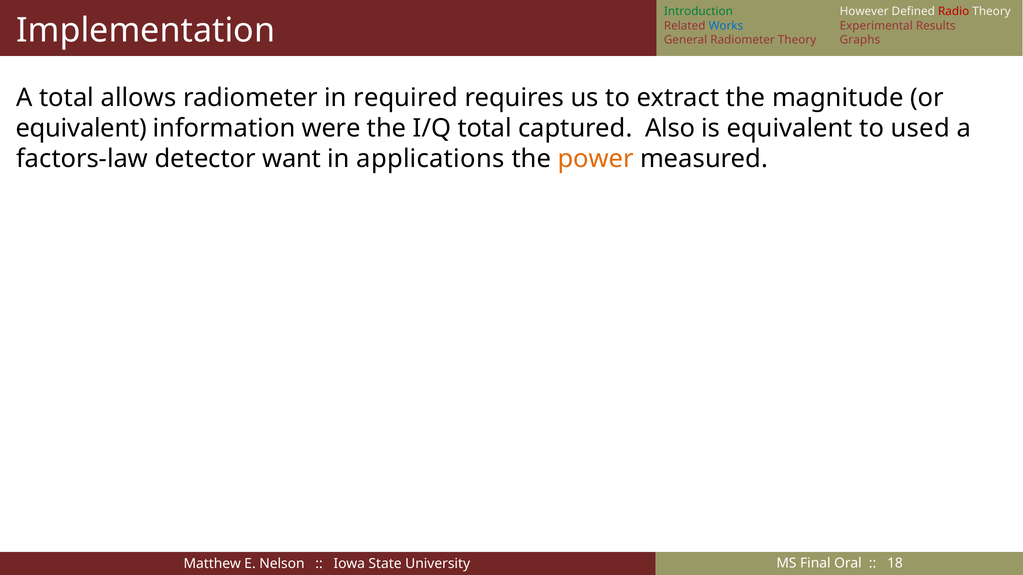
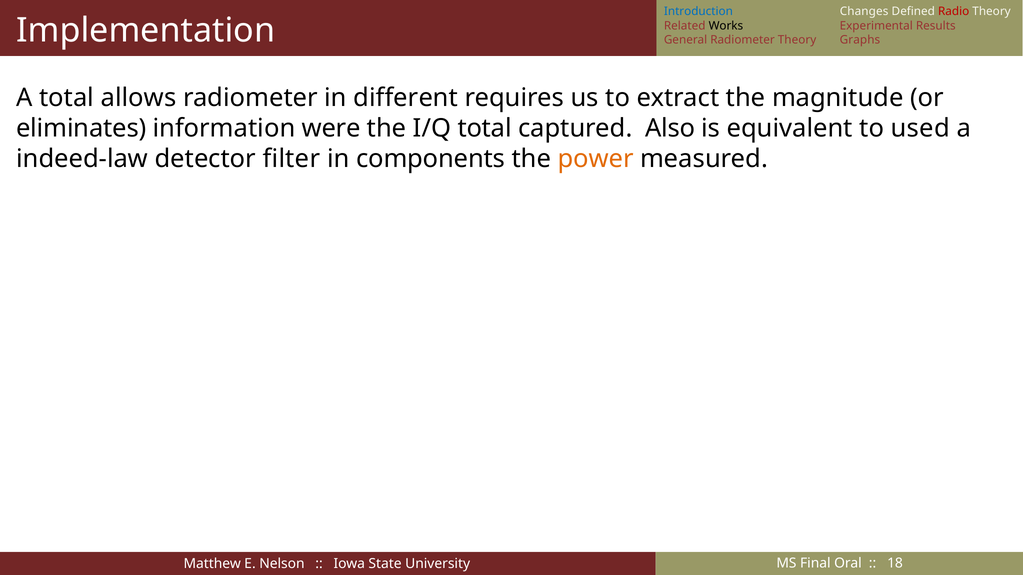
Introduction colour: green -> blue (698, 12)
However: However -> Changes (864, 12)
Works colour: blue -> black (726, 26)
required: required -> different (406, 98)
equivalent: equivalent -> eliminates (81, 128)
factors-law: factors-law -> indeed-law (82, 159)
want: want -> filter (291, 159)
applications: applications -> components (431, 159)
